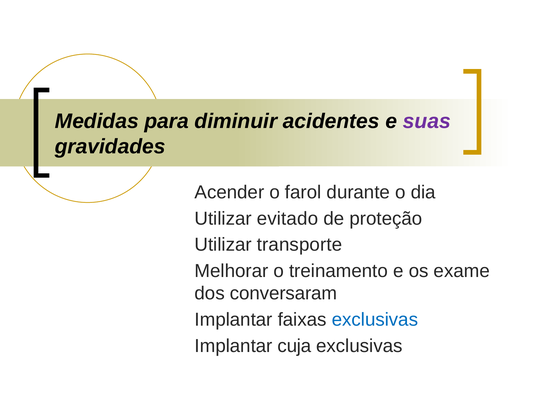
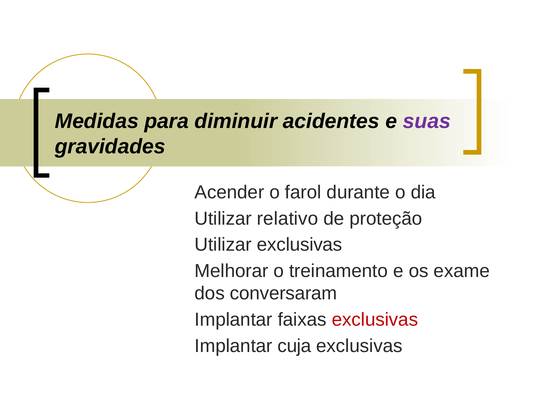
evitado: evitado -> relativo (288, 219)
Utilizar transporte: transporte -> exclusivas (300, 245)
exclusivas colour: blue -> red (375, 320)
